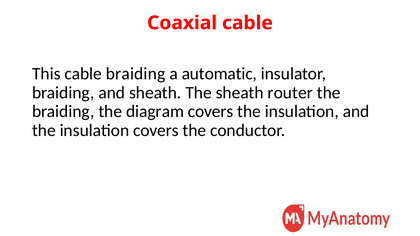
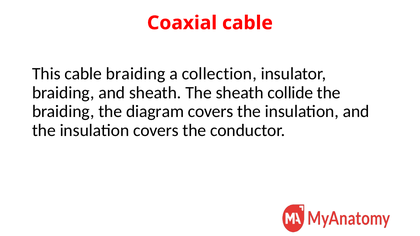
automatic: automatic -> collection (219, 74)
router: router -> collide (290, 93)
